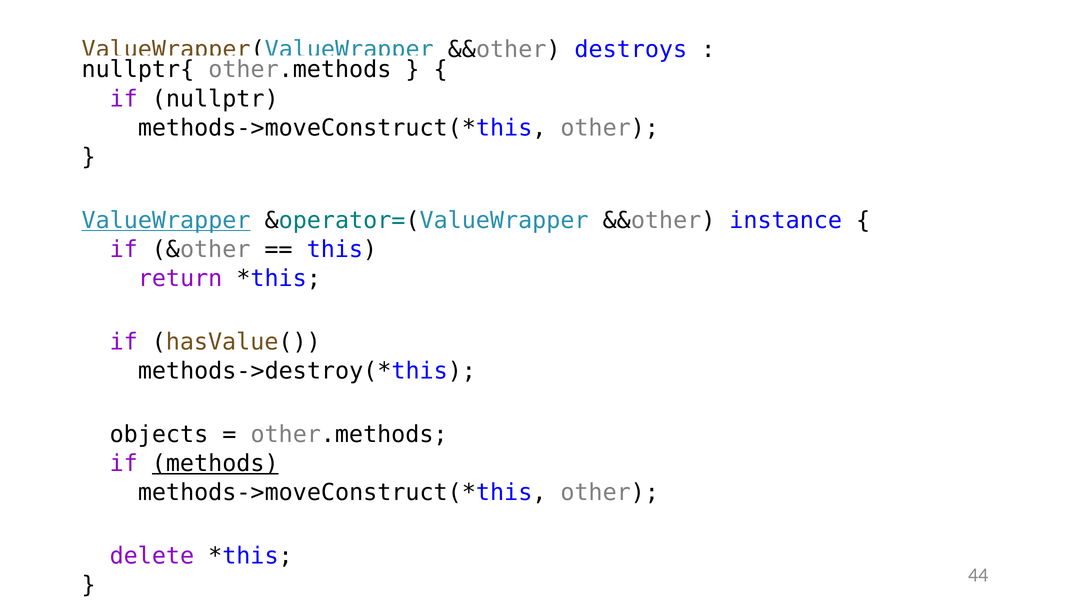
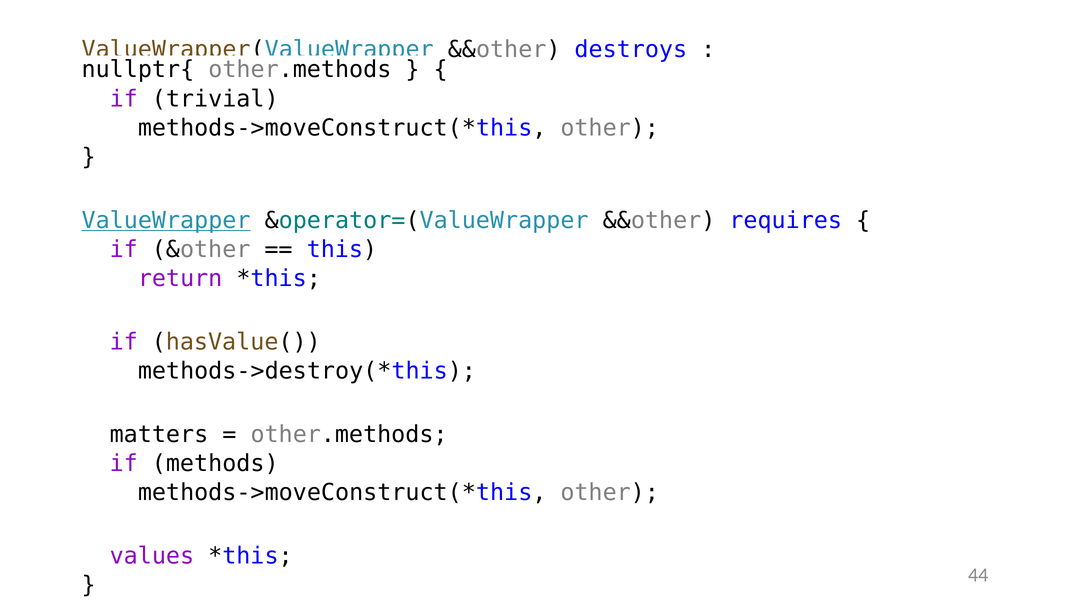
nullptr: nullptr -> trivial (215, 99)
instance: instance -> requires (786, 220)
objects: objects -> matters (159, 434)
methods underline: present -> none (215, 464)
delete: delete -> values (152, 556)
